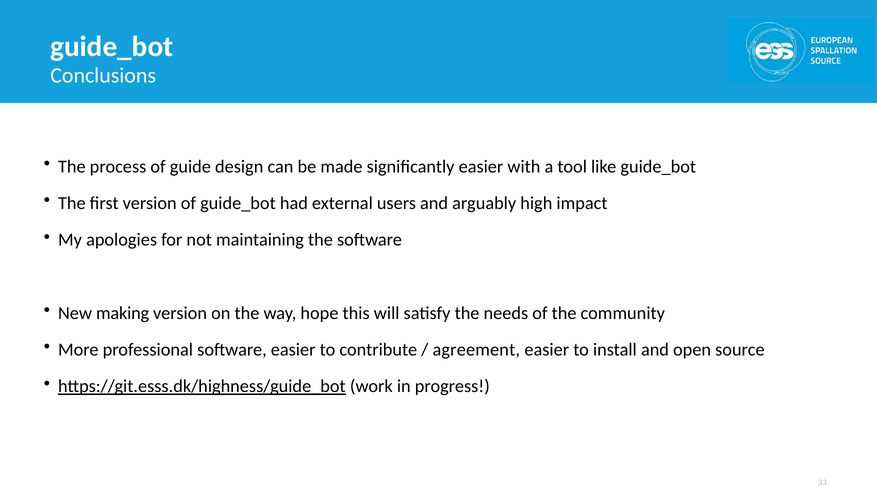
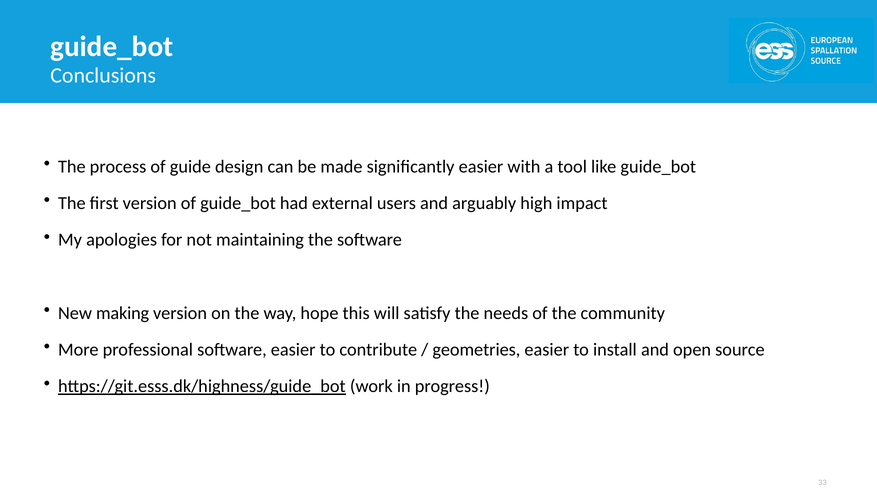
agreement: agreement -> geometries (476, 350)
